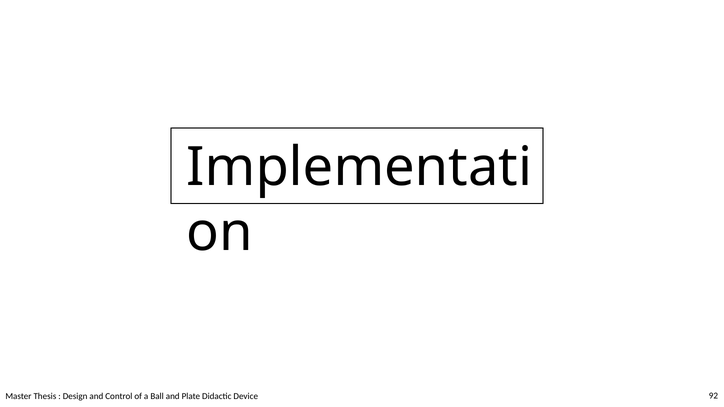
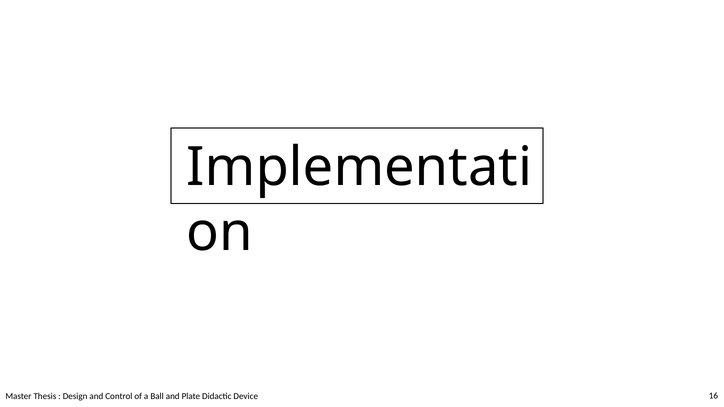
92: 92 -> 16 (713, 396)
